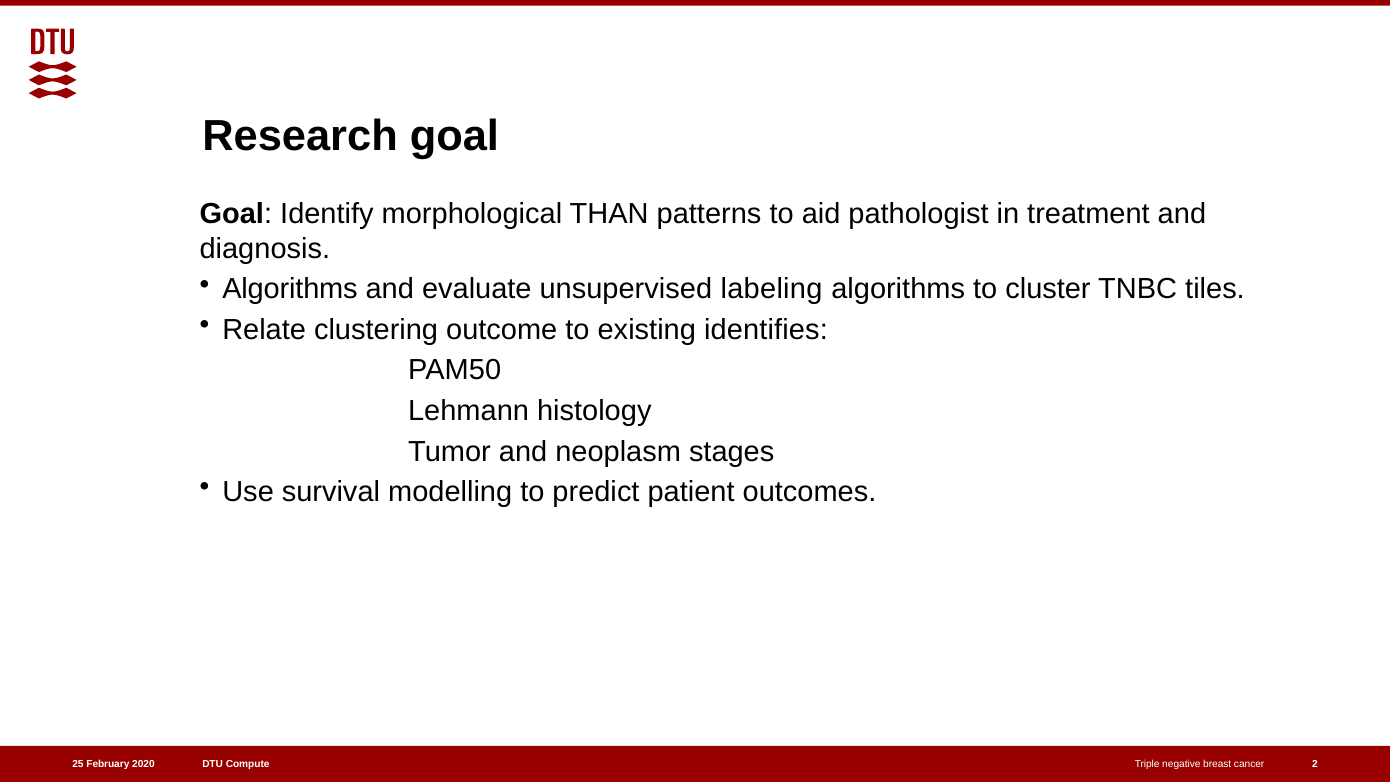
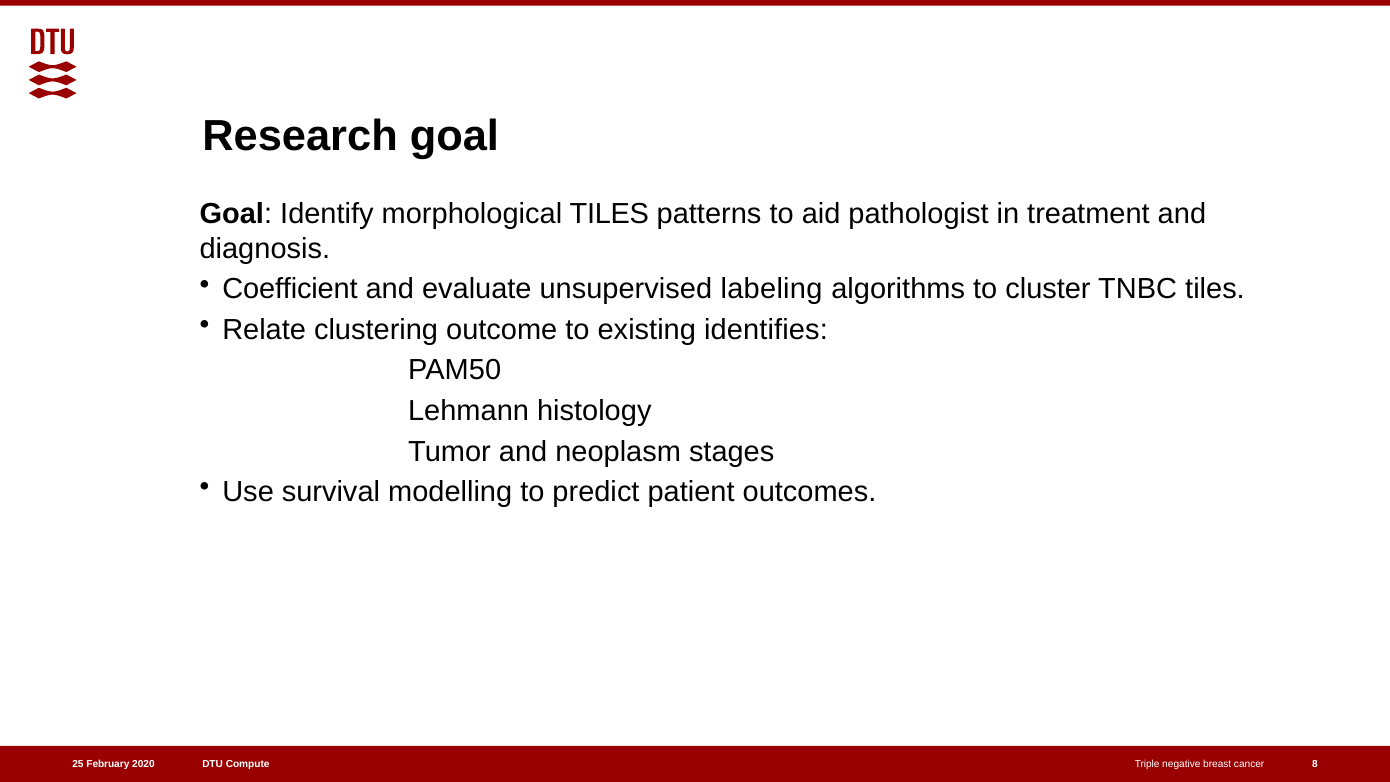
morphological THAN: THAN -> TILES (609, 214)
Algorithms: Algorithms -> Coefficient (290, 289)
2: 2 -> 8 (1315, 765)
